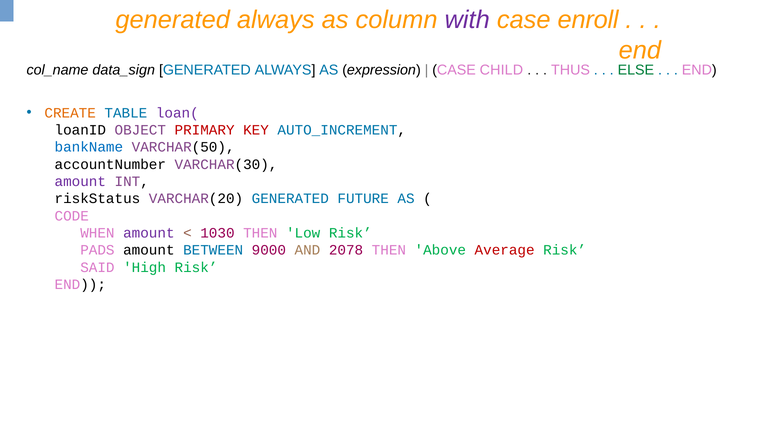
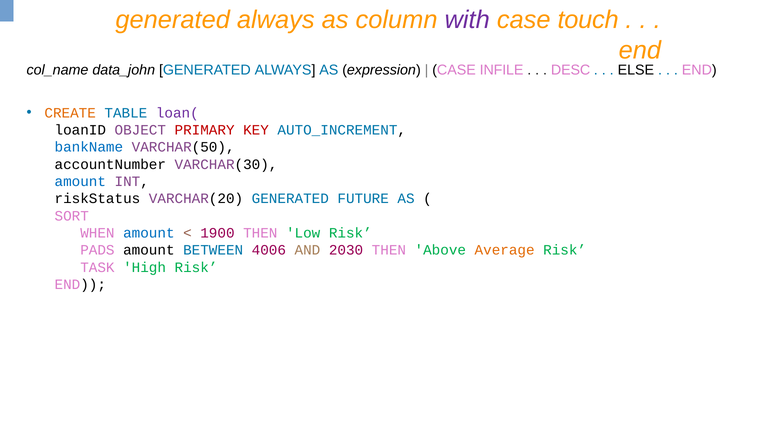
enroll: enroll -> touch (588, 20)
data_sign: data_sign -> data_john (124, 70)
CHILD: CHILD -> INFILE (502, 70)
THUS: THUS -> DESC (571, 70)
ELSE colour: green -> black (636, 70)
amount colour: purple -> blue (80, 181)
CODE: CODE -> SORT (72, 216)
amount colour: purple -> blue (149, 233)
1030: 1030 -> 1900 (217, 233)
9000: 9000 -> 4006 (269, 250)
2078: 2078 -> 2030 (346, 250)
Average colour: red -> orange (505, 250)
SAID: SAID -> TASK (97, 267)
